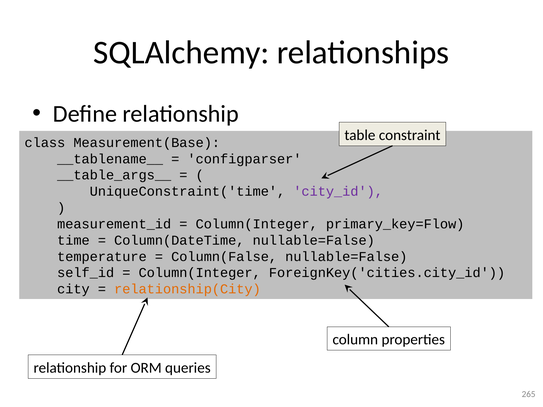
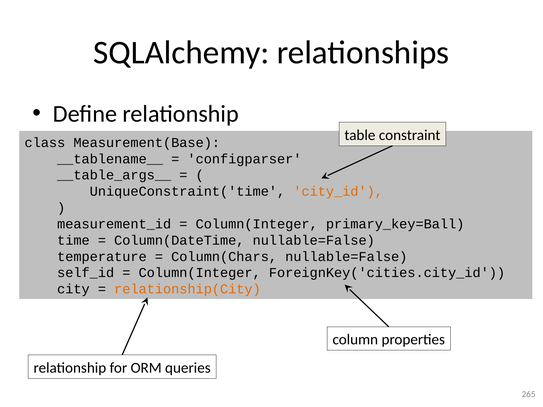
city_id colour: purple -> orange (338, 192)
primary_key=Flow: primary_key=Flow -> primary_key=Ball (395, 224)
Column(False: Column(False -> Column(Chars (224, 257)
